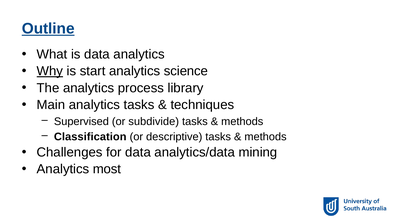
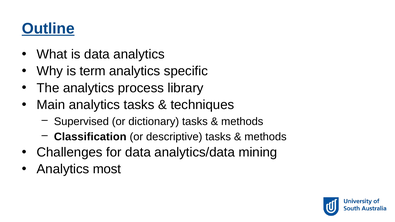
Why underline: present -> none (50, 71)
start: start -> term (93, 71)
science: science -> specific (186, 71)
subdivide: subdivide -> dictionary (154, 122)
